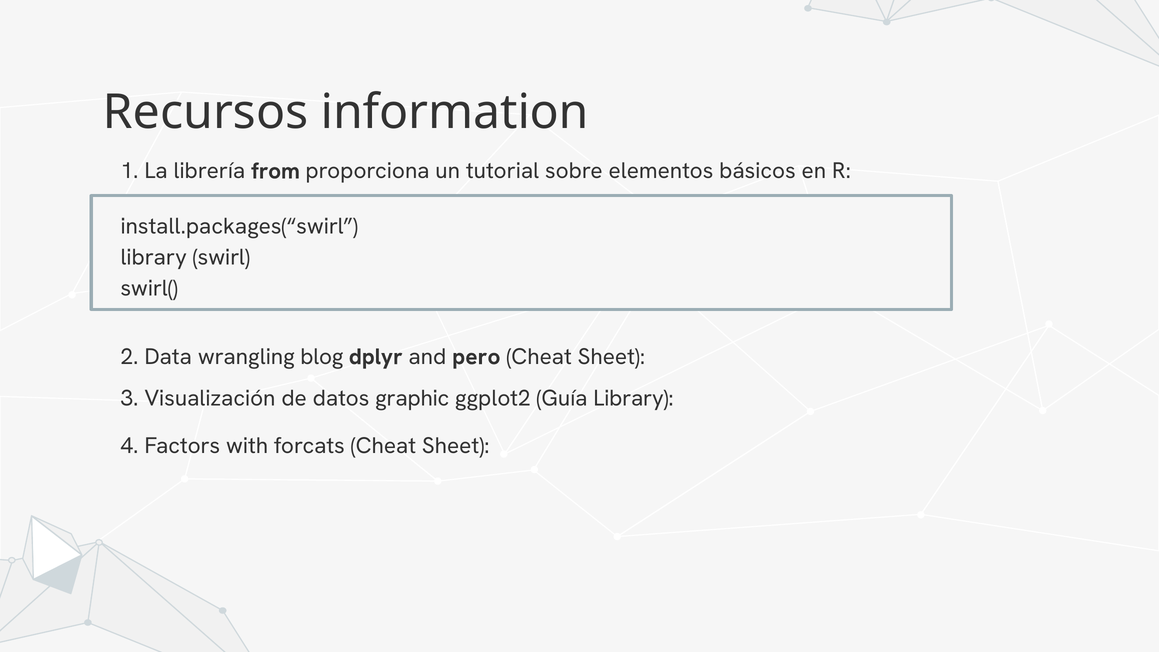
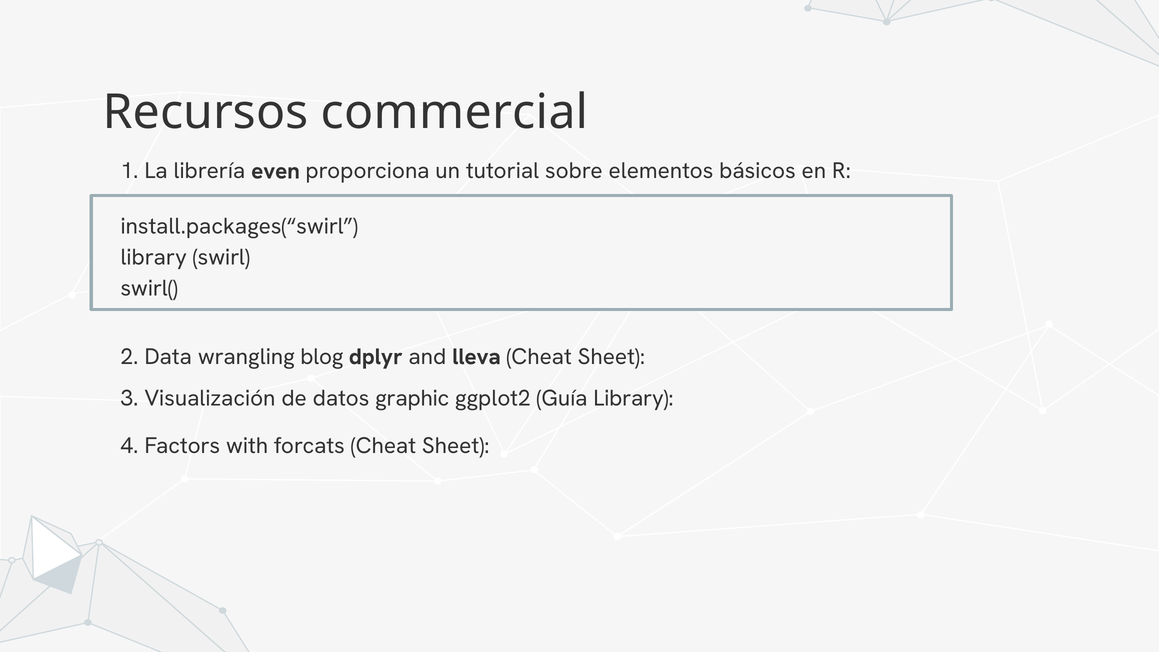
information: information -> commercial (455, 112)
from: from -> even (275, 171)
pero: pero -> lleva (476, 357)
